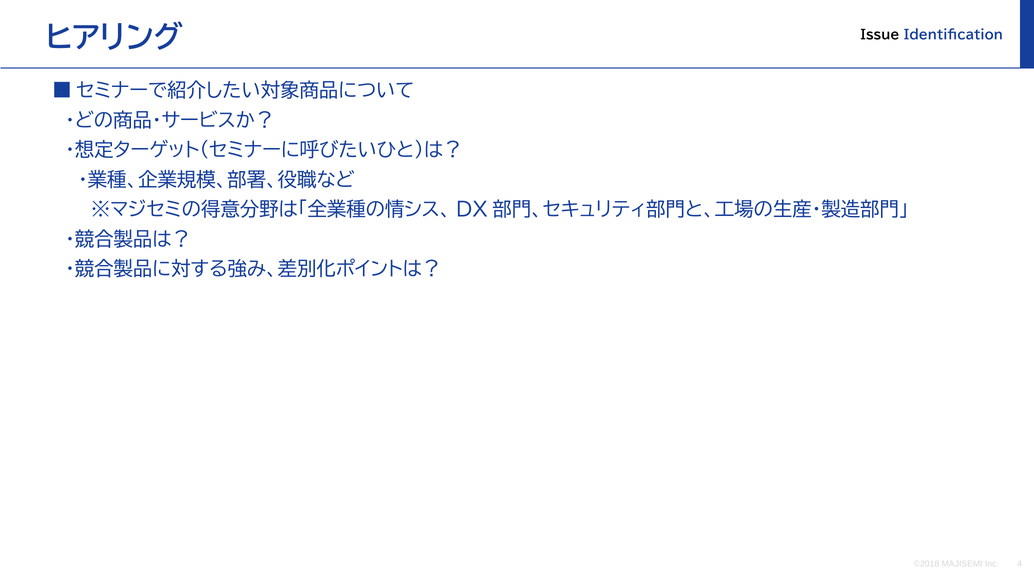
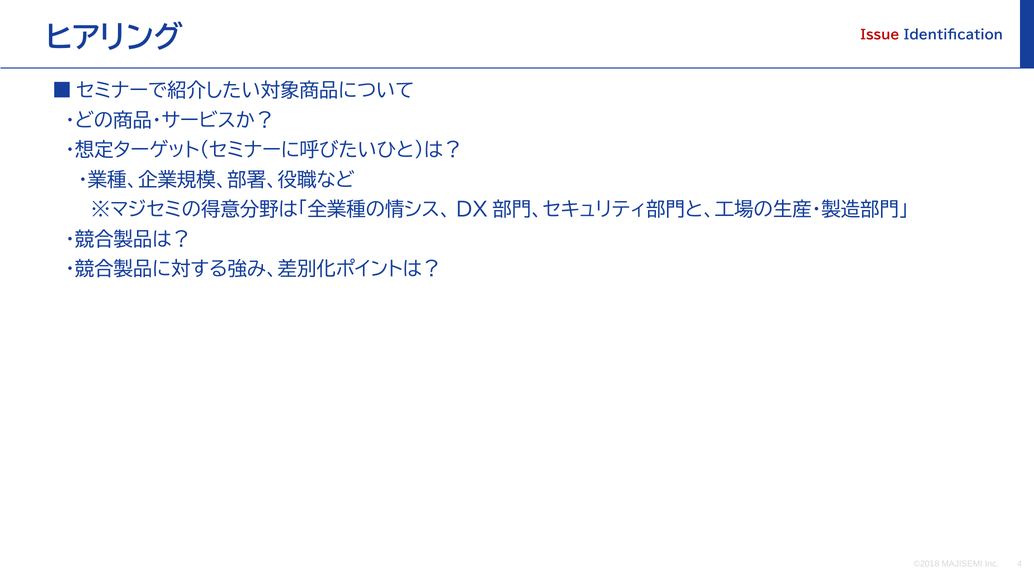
Issue colour: black -> red (880, 35)
